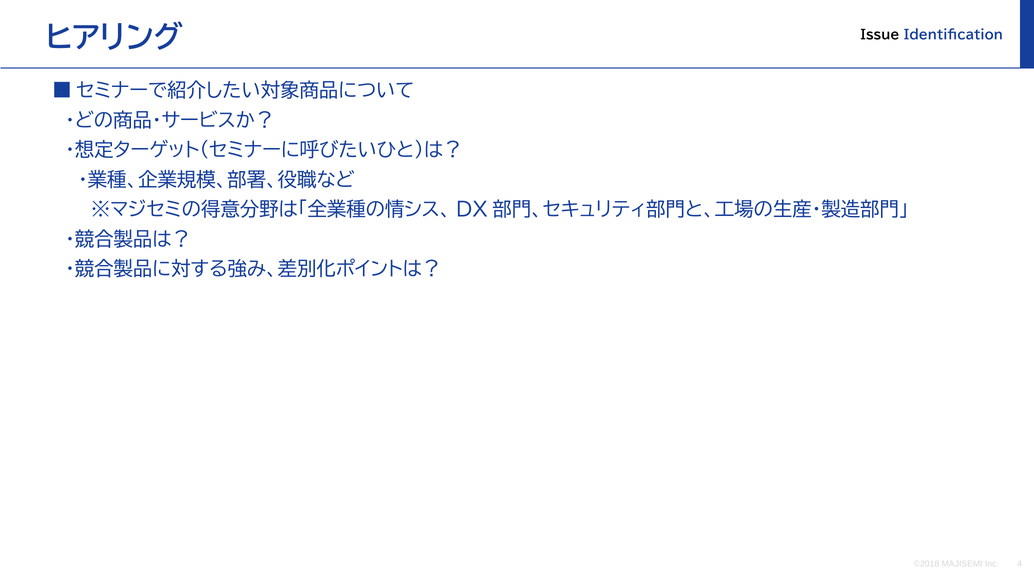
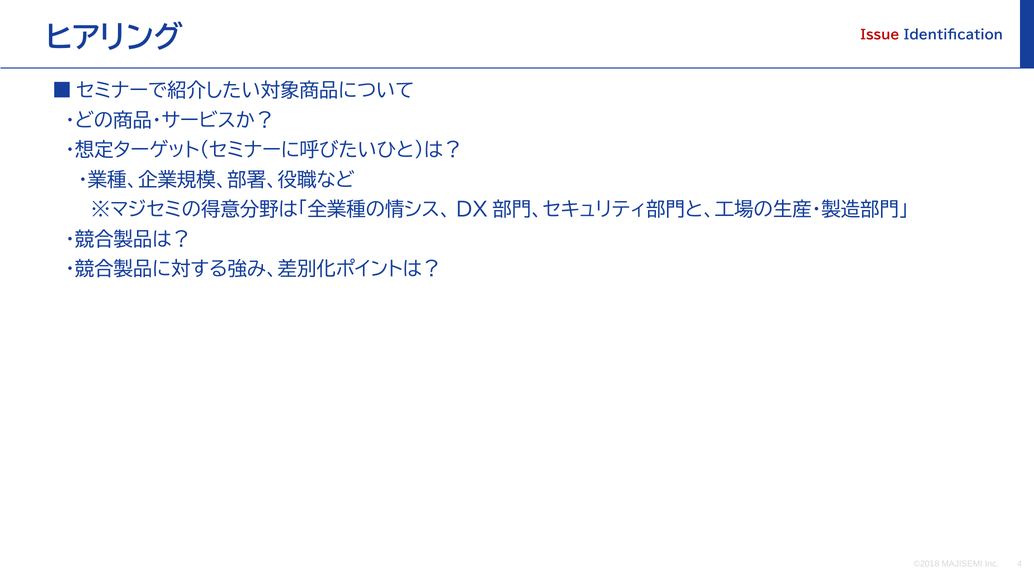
Issue colour: black -> red (880, 35)
